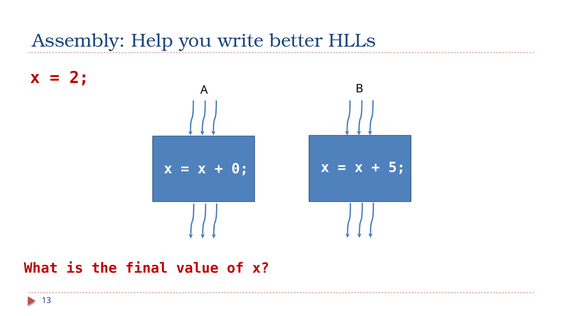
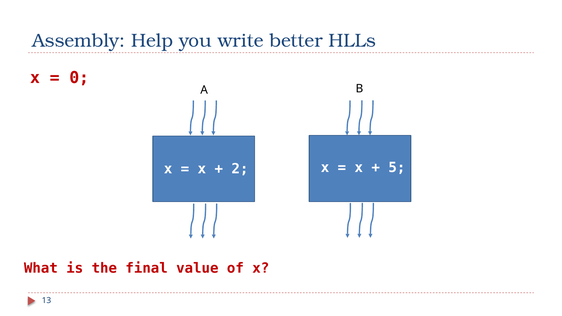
2: 2 -> 0 (79, 78)
0: 0 -> 2 (240, 169)
